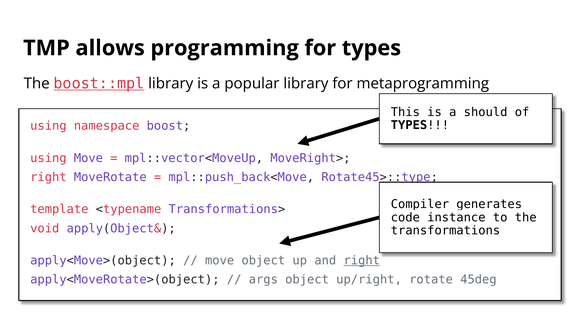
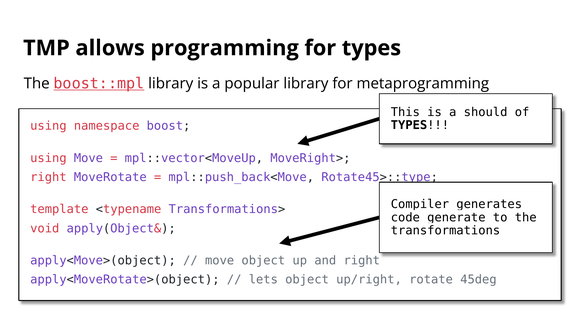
instance: instance -> generate (456, 218)
right underline: present -> none (362, 261)
args: args -> lets (263, 280)
